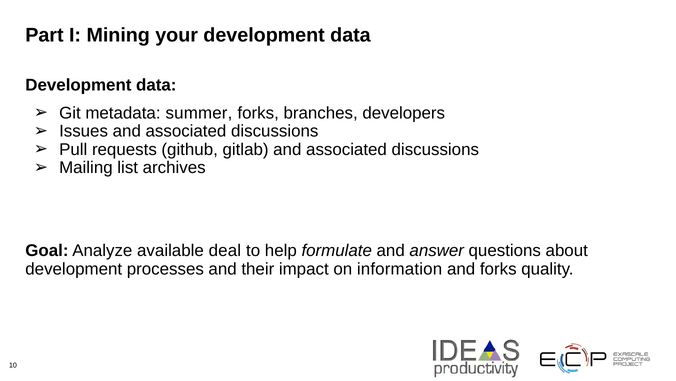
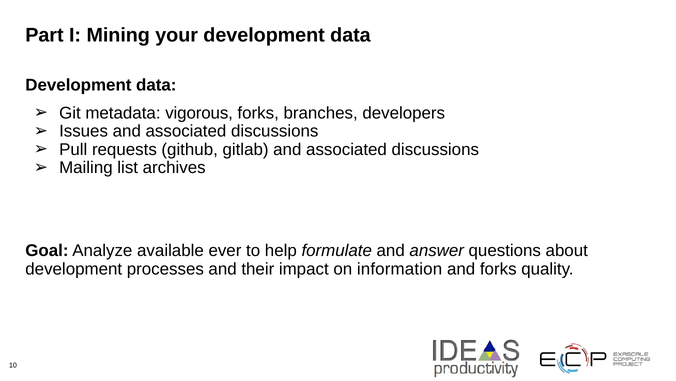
summer: summer -> vigorous (199, 113)
deal: deal -> ever (225, 250)
